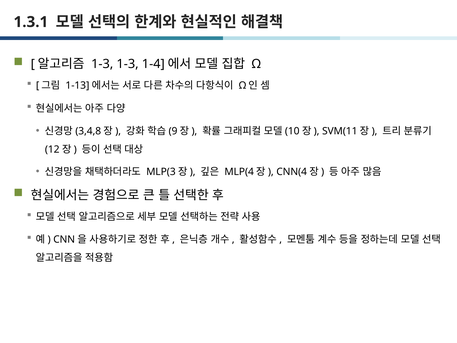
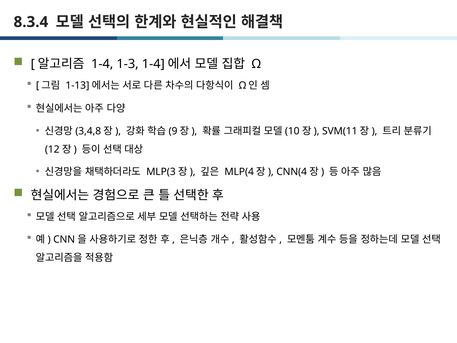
1.3.1: 1.3.1 -> 8.3.4 (31, 22)
1-3: 1-3 -> 1-4 (102, 64)
